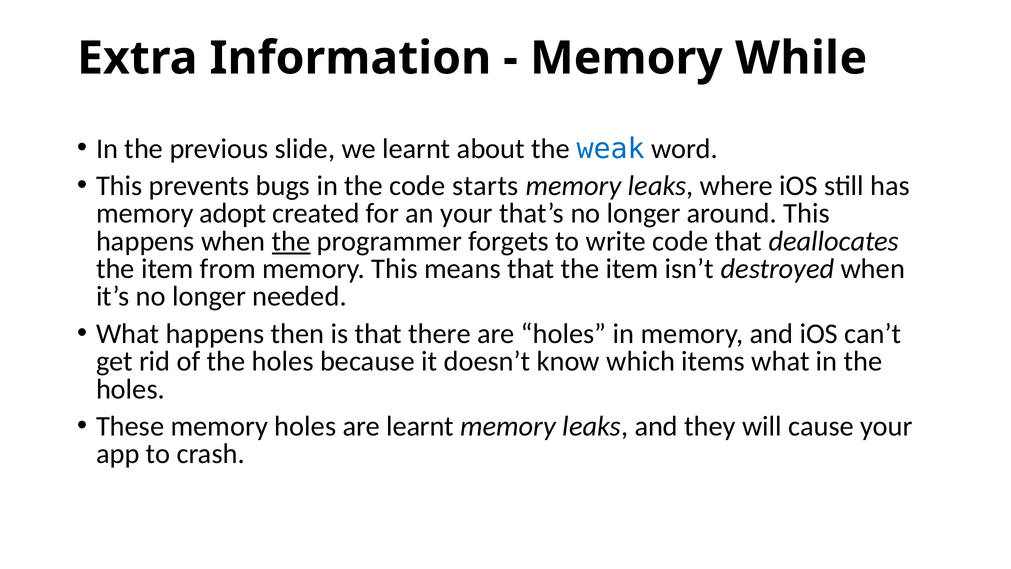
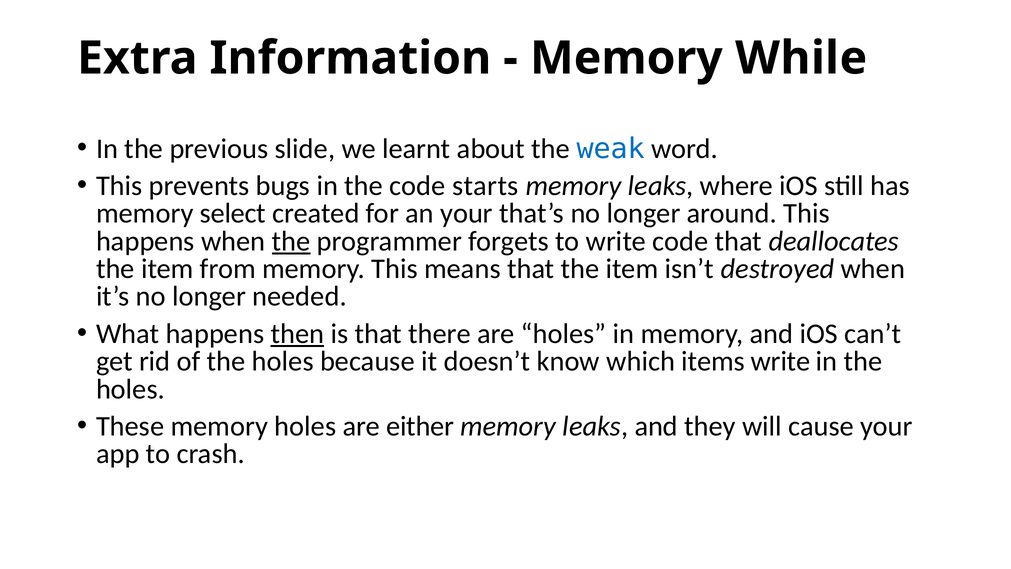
adopt: adopt -> select (233, 213)
then underline: none -> present (297, 334)
items what: what -> write (781, 361)
are learnt: learnt -> either (420, 426)
